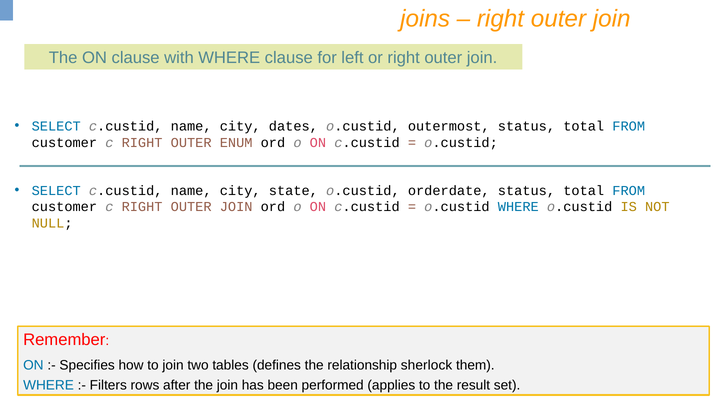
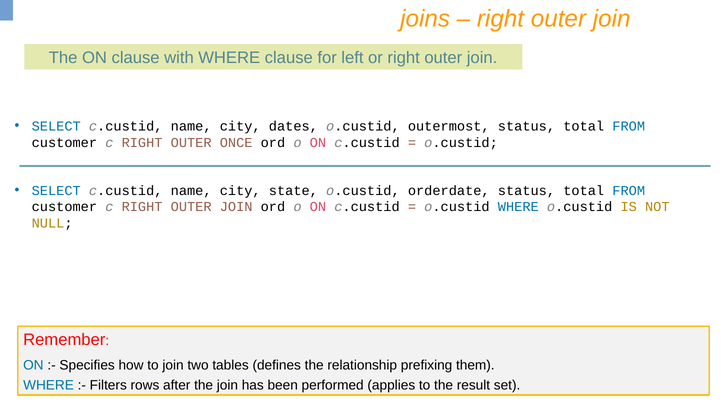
ENUM: ENUM -> ONCE (236, 143)
sherlock: sherlock -> prefixing (427, 365)
